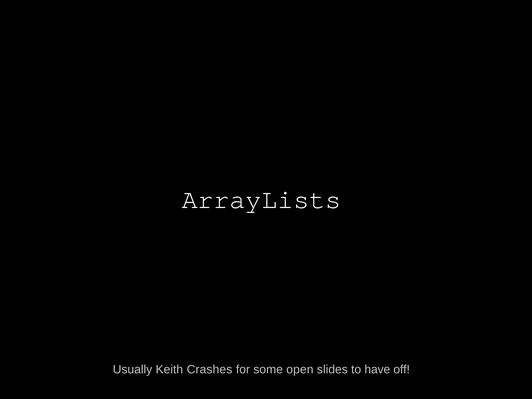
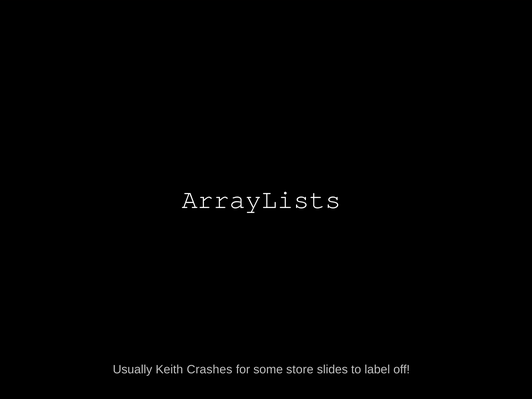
open: open -> store (300, 369)
have: have -> label (377, 369)
